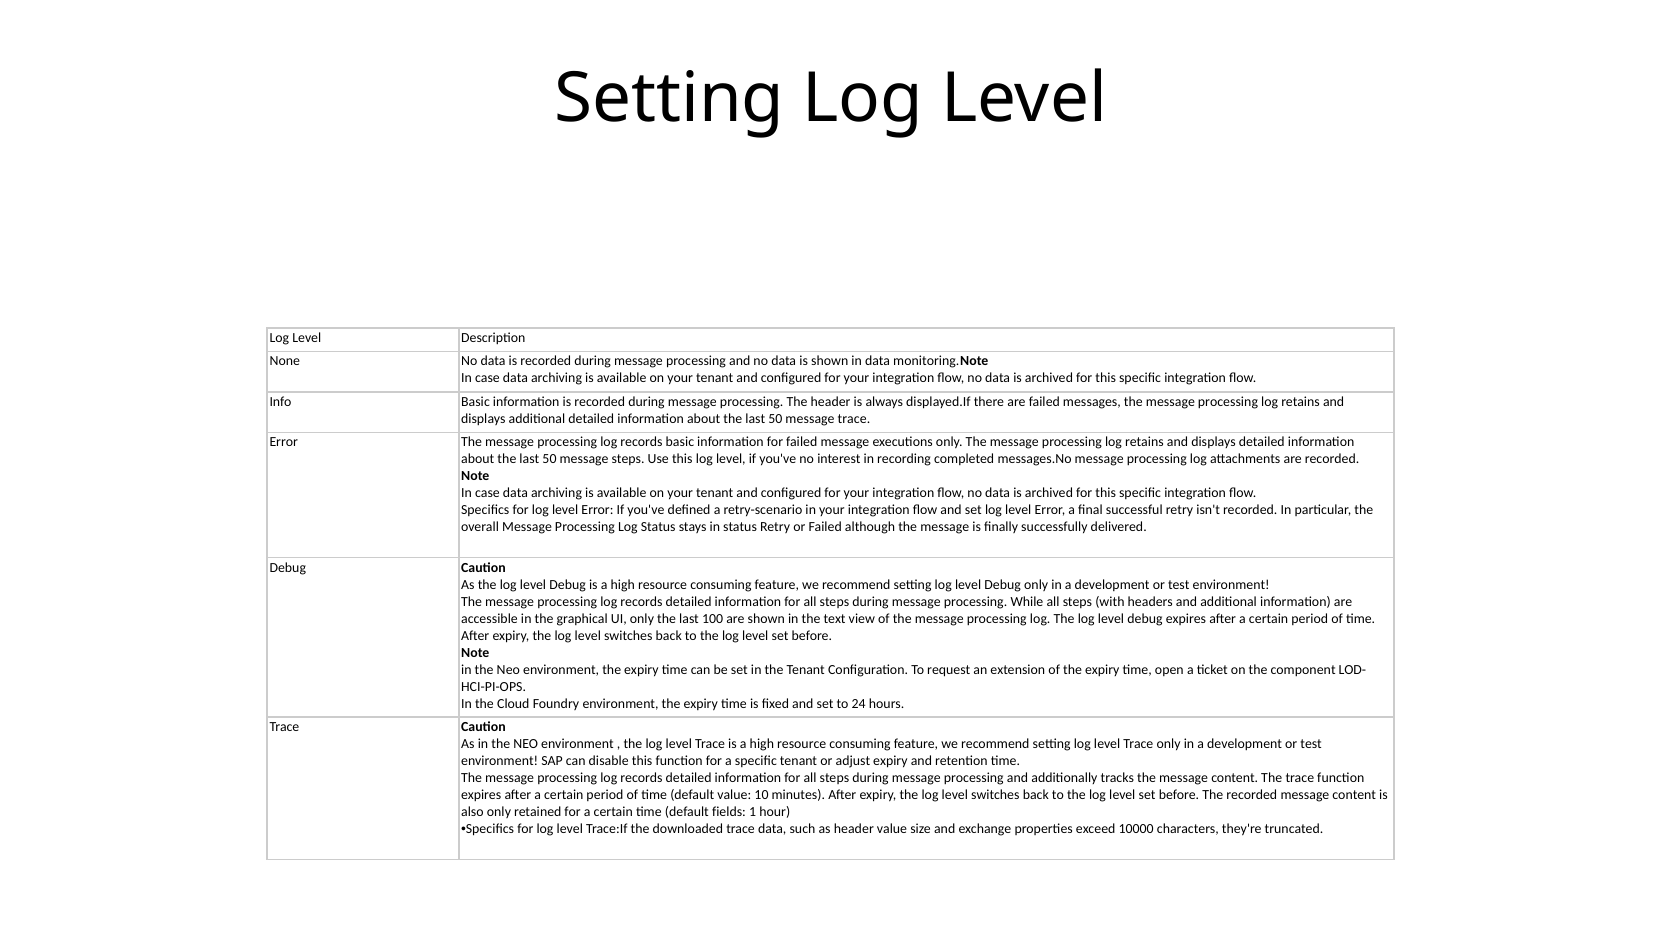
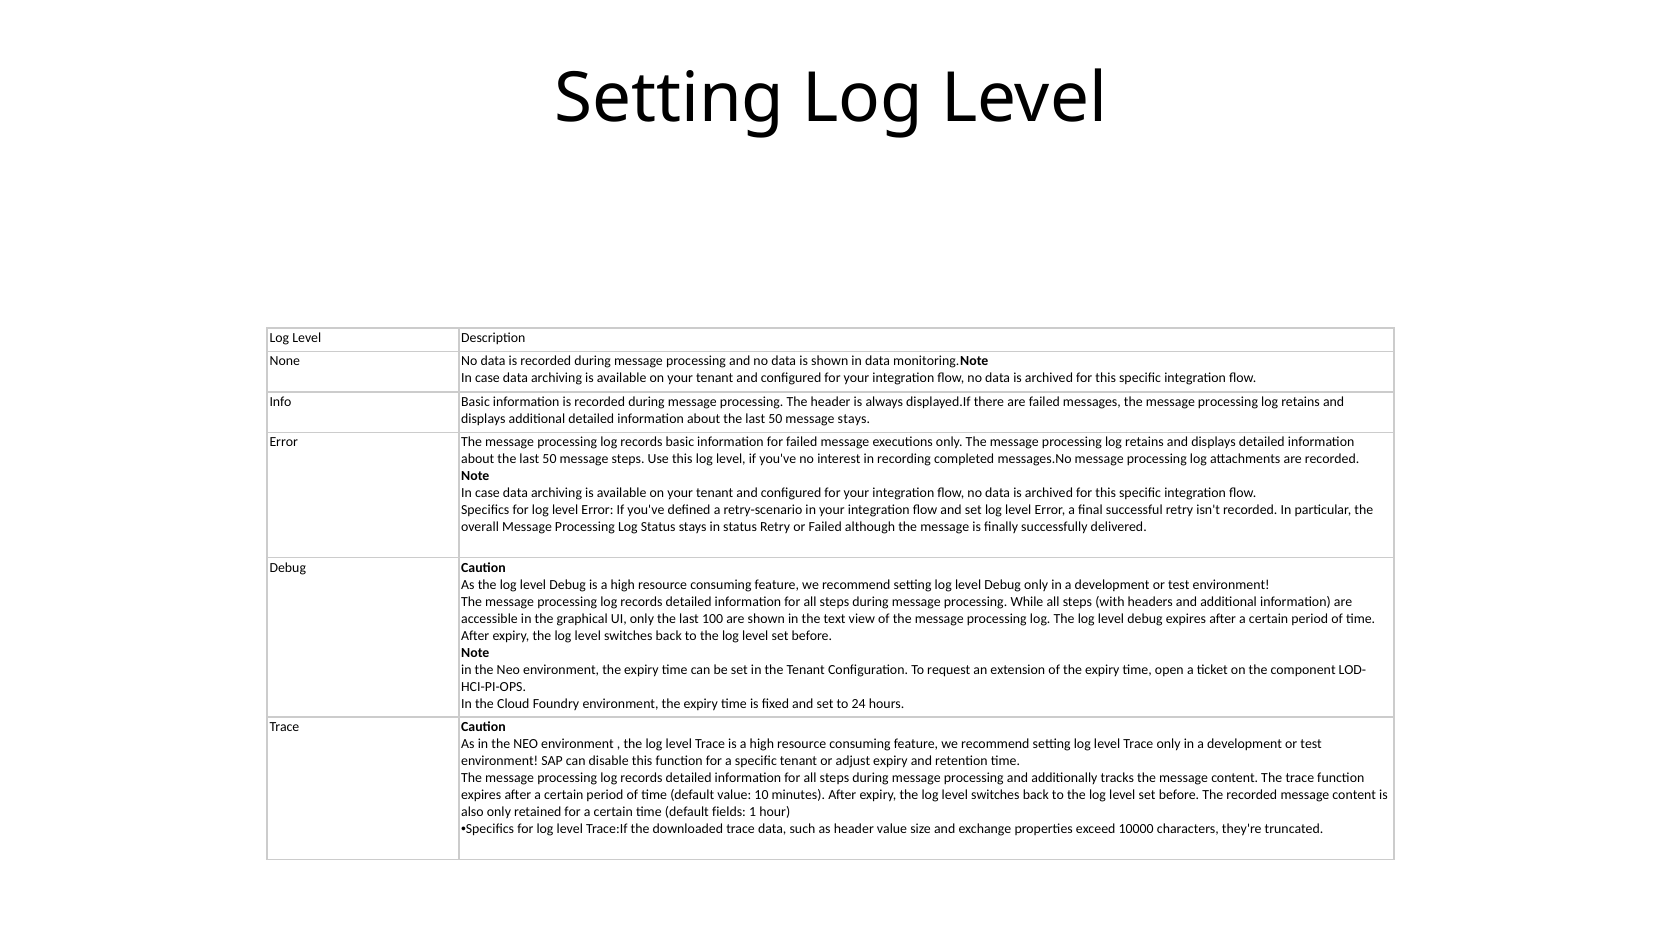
message trace: trace -> stays (854, 419)
